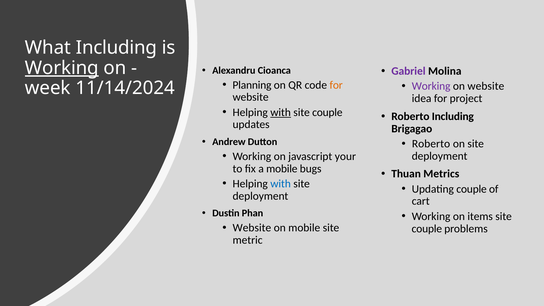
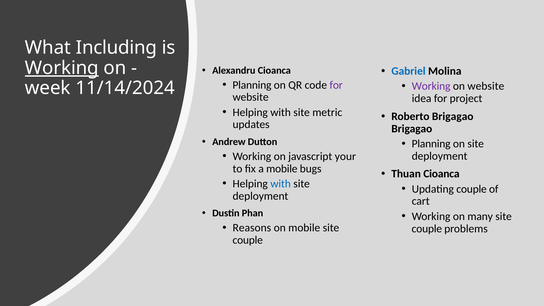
Gabriel colour: purple -> blue (408, 71)
for colour: orange -> purple (336, 85)
with underline: present -> none (281, 112)
couple: couple -> metric (327, 112)
Roberto Including: Including -> Brigagao (453, 116)
Roberto: Roberto -> Planning (431, 144)
Thuan Metrics: Metrics -> Cioanca (441, 174)
items: items -> many (480, 216)
Website: Website -> Reasons (252, 228)
metric: metric -> couple (248, 240)
